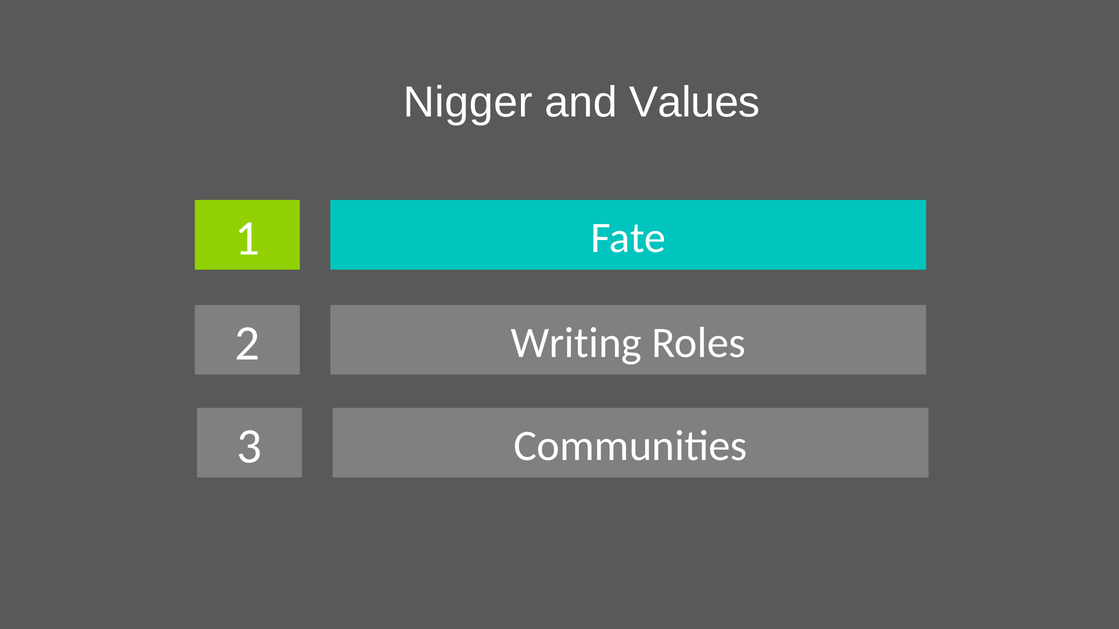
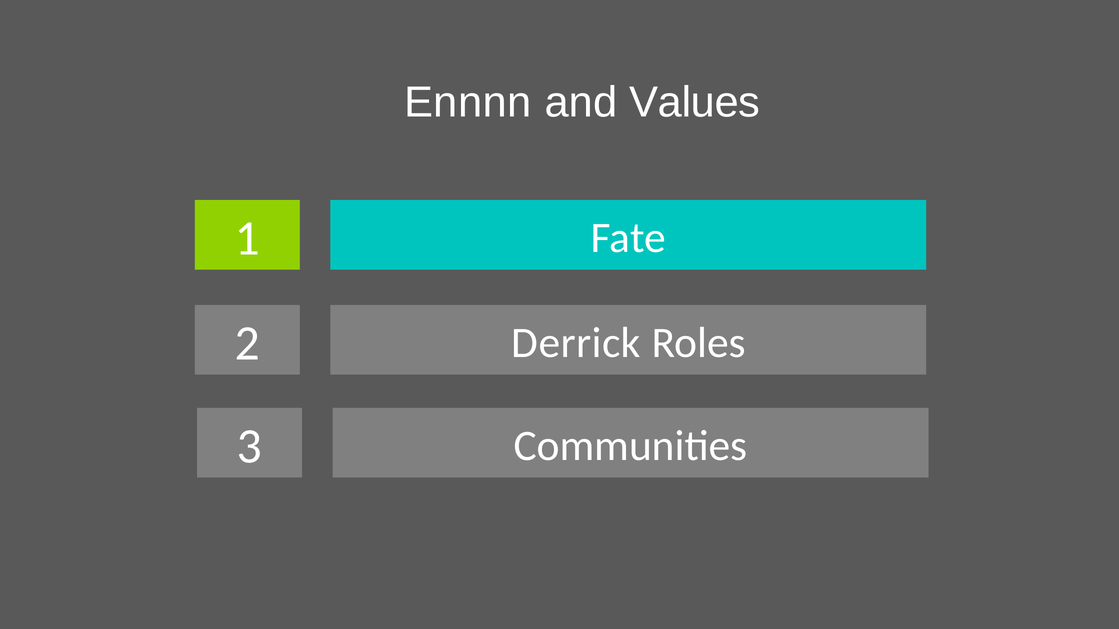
Nigger: Nigger -> Ennnn (468, 103)
Writing: Writing -> Derrick (576, 343)
